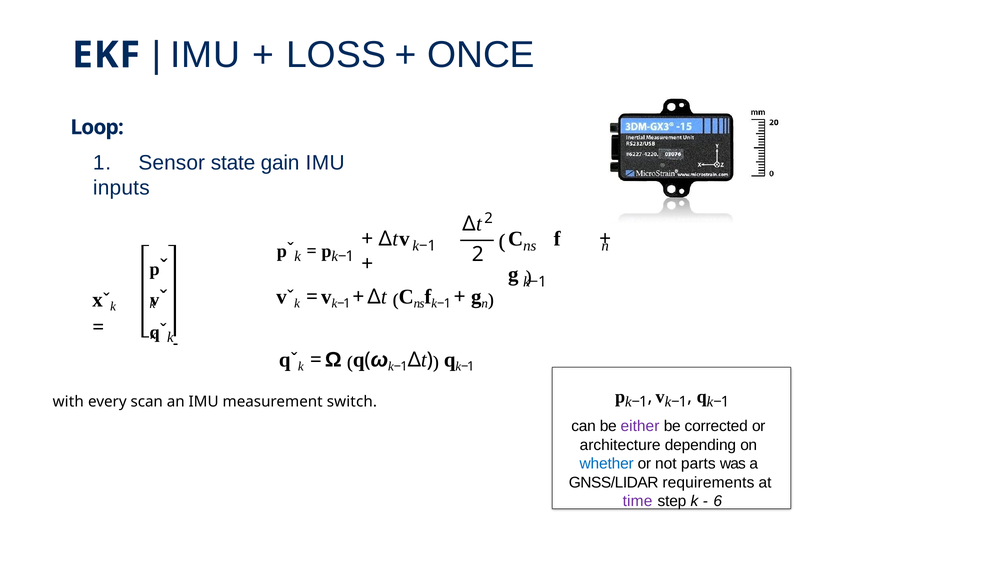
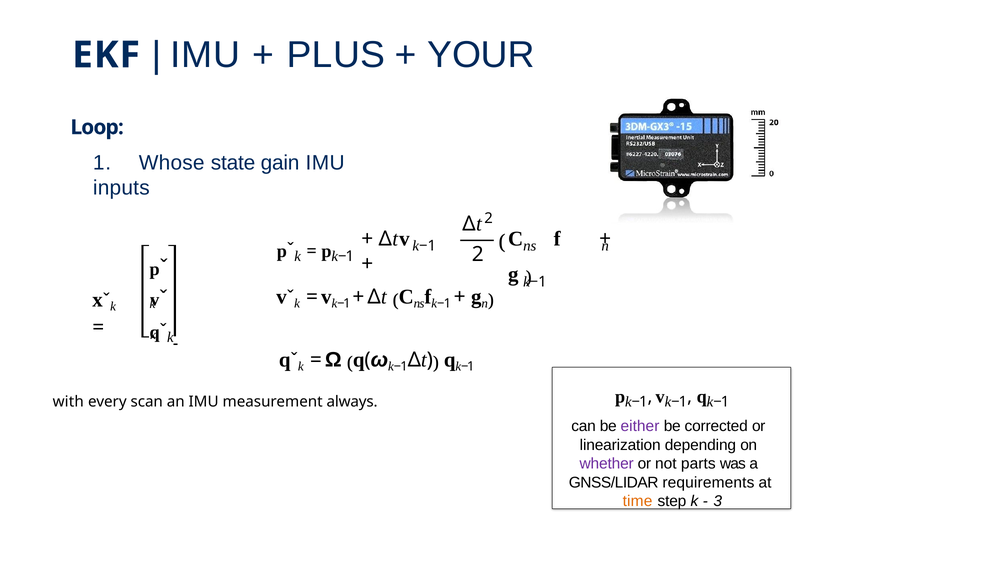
LOSS: LOSS -> PLUS (336, 55)
ONCE: ONCE -> YOUR (481, 55)
Sensor: Sensor -> Whose (172, 163)
switch: switch -> always (352, 402)
architecture: architecture -> linearization (620, 445)
whether colour: blue -> purple (607, 463)
time colour: purple -> orange (638, 501)
6: 6 -> 3 (718, 501)
